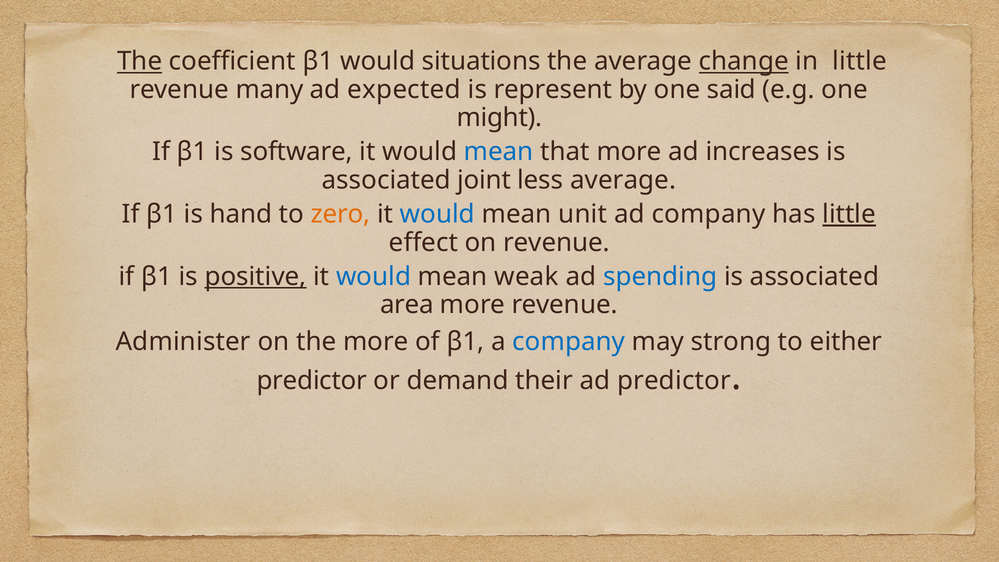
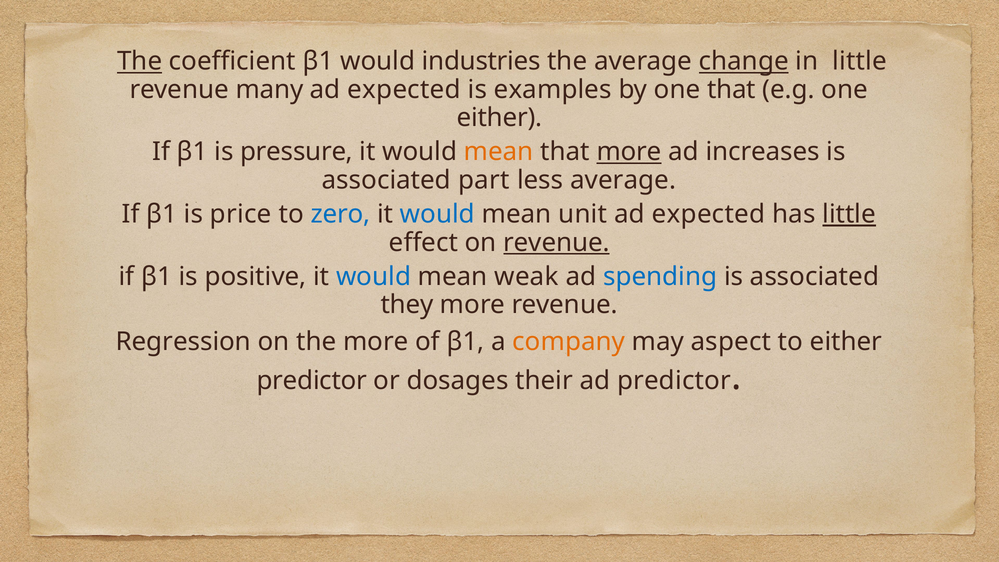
situations: situations -> industries (481, 61)
represent: represent -> examples (553, 89)
one said: said -> that (731, 89)
might: might -> either (499, 118)
software: software -> pressure (297, 152)
mean colour: blue -> orange (499, 152)
more underline: none -> present (629, 152)
joint: joint -> part (484, 180)
hand: hand -> price (241, 214)
zero colour: orange -> blue (340, 214)
company: company -> expected (709, 214)
revenue underline: none -> present (556, 242)
positive underline: present -> none (255, 277)
area: area -> they (407, 305)
Administer: Administer -> Regression (183, 342)
company colour: blue -> orange (569, 342)
strong: strong -> aspect (731, 342)
demand: demand -> dosages (458, 381)
